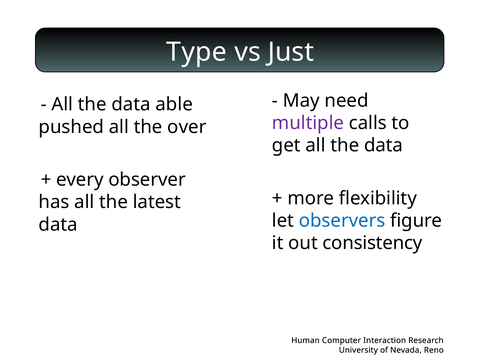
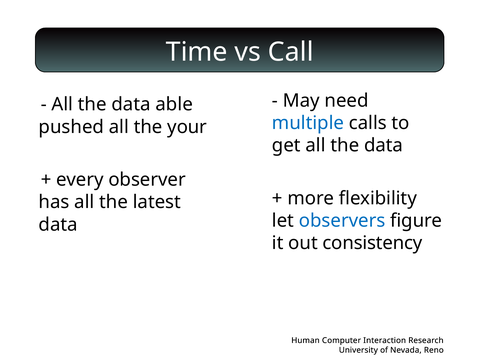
Type: Type -> Time (197, 52)
Just: Just -> Call (291, 52)
multiple colour: purple -> blue (308, 123)
over: over -> your (187, 127)
